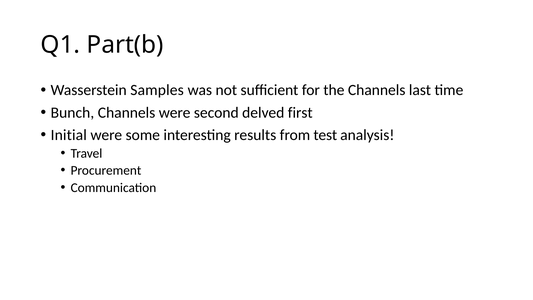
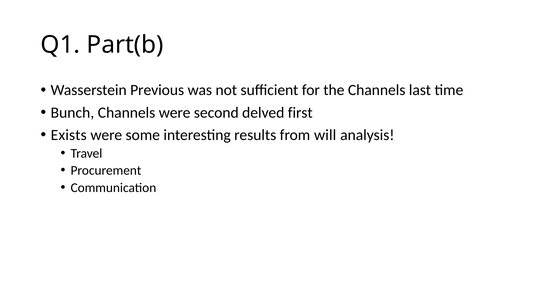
Samples: Samples -> Previous (157, 90)
Initial: Initial -> Exists (69, 135)
test: test -> will (325, 135)
